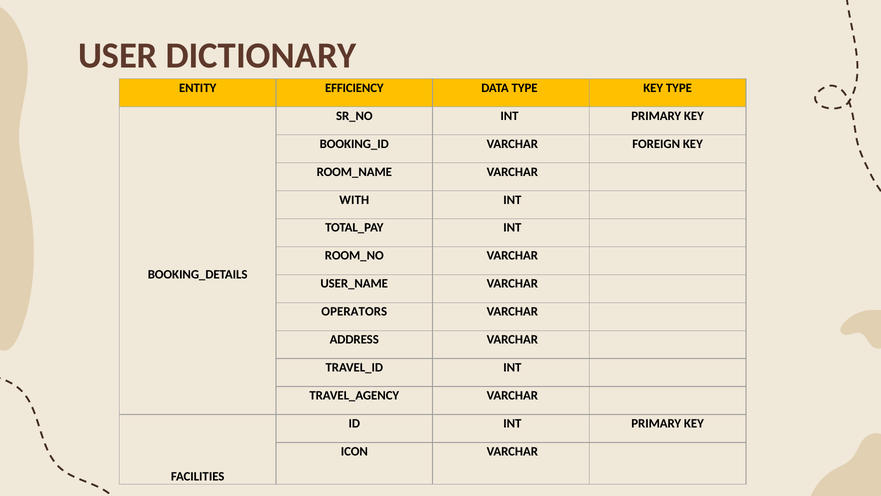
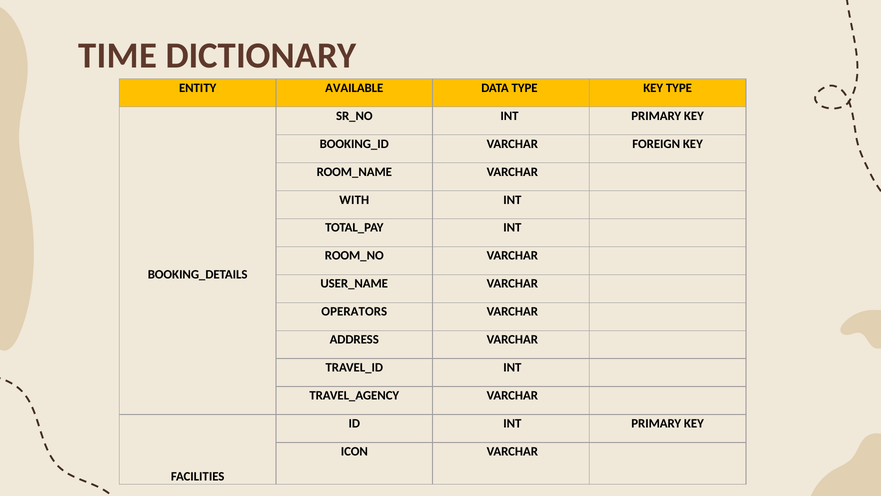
USER: USER -> TIME (118, 55)
EFFICIENCY: EFFICIENCY -> AVAILABLE (354, 88)
